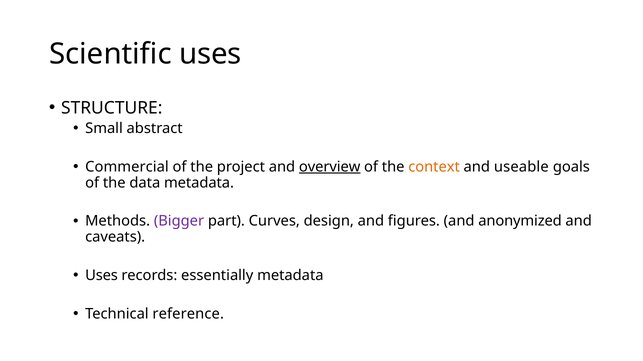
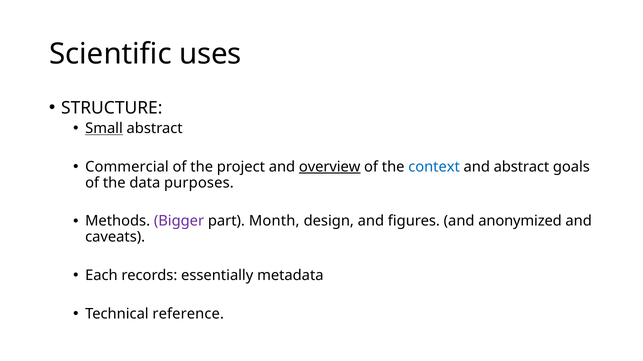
Small underline: none -> present (104, 129)
context colour: orange -> blue (434, 167)
and useable: useable -> abstract (521, 167)
data metadata: metadata -> purposes (199, 183)
Curves: Curves -> Month (274, 222)
Uses: Uses -> Each (101, 276)
